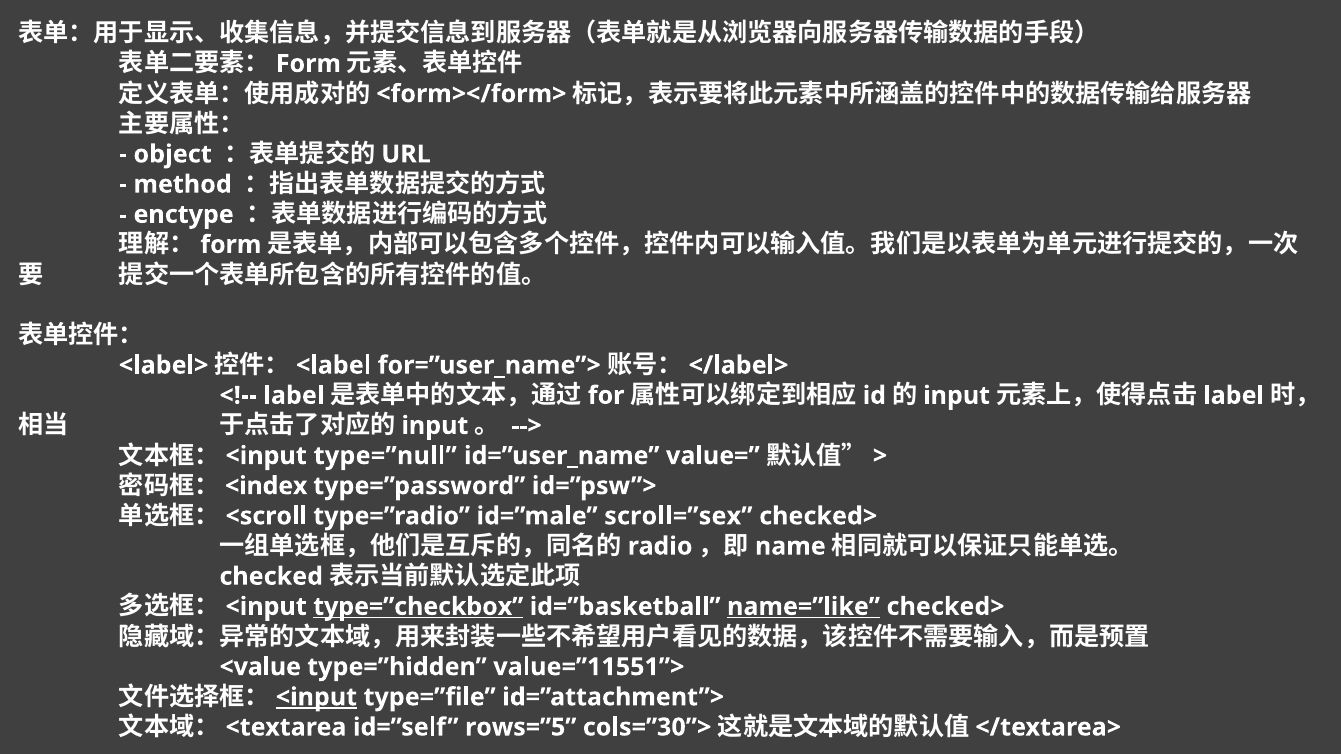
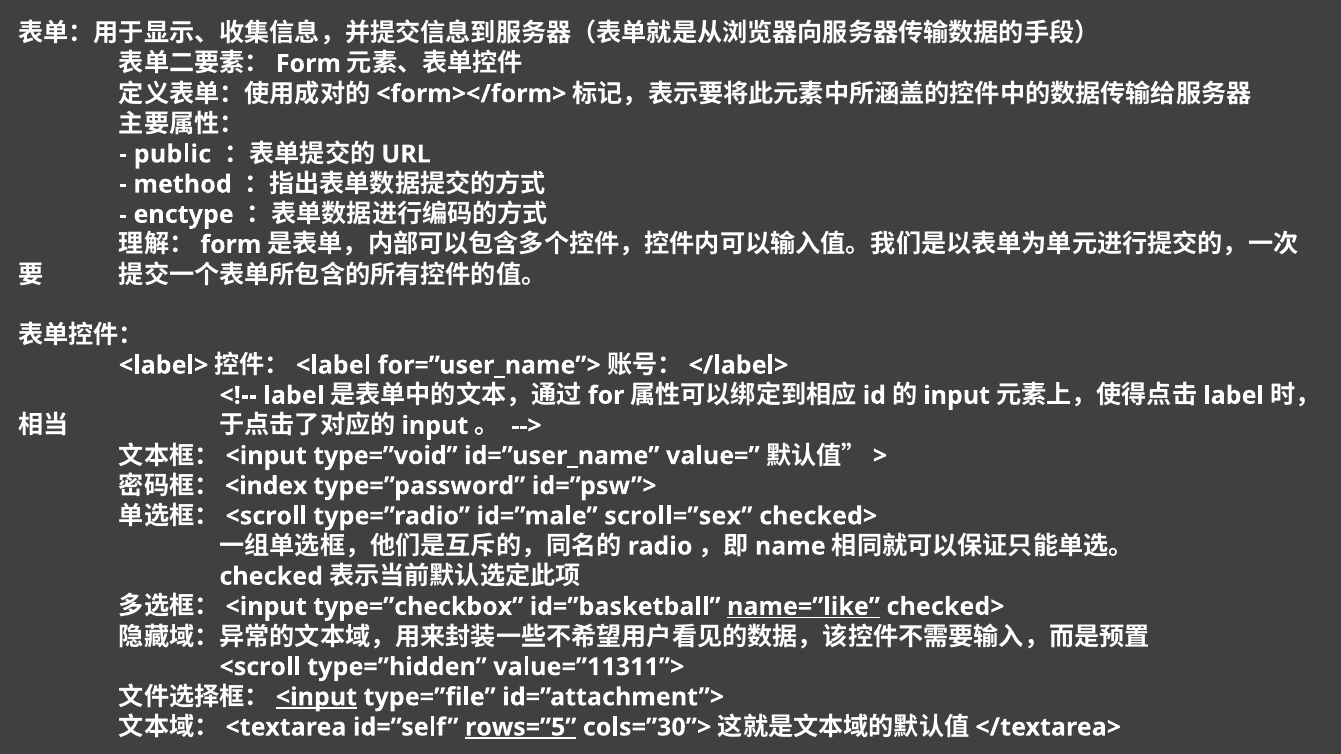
object: object -> public (172, 154)
type=”null: type=”null -> type=”void (385, 456)
type=”checkbox underline: present -> none (418, 607)
<value: <value -> <scroll (260, 667)
value=”11551”>: value=”11551”> -> value=”11311”> (589, 667)
rows=”5 underline: none -> present (521, 728)
